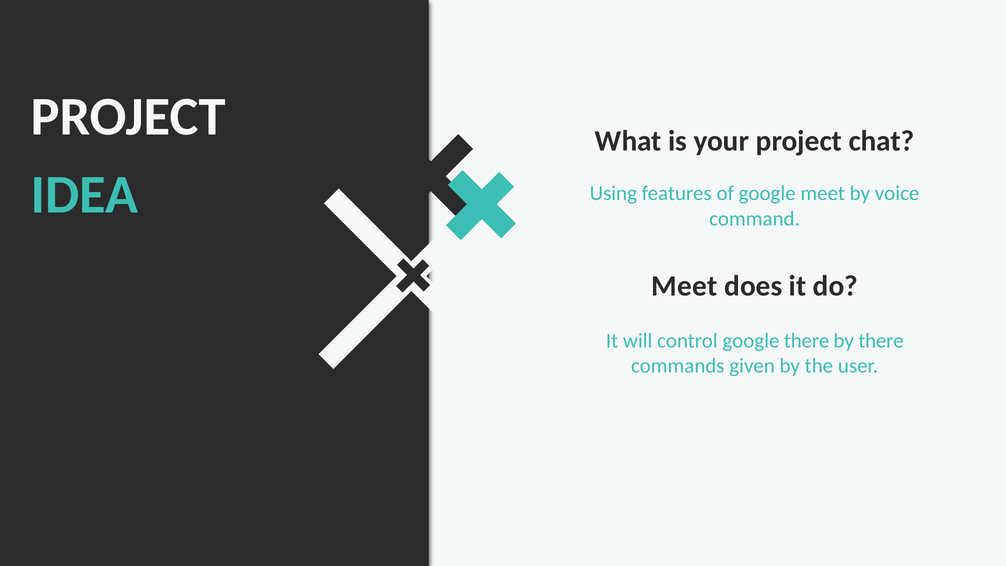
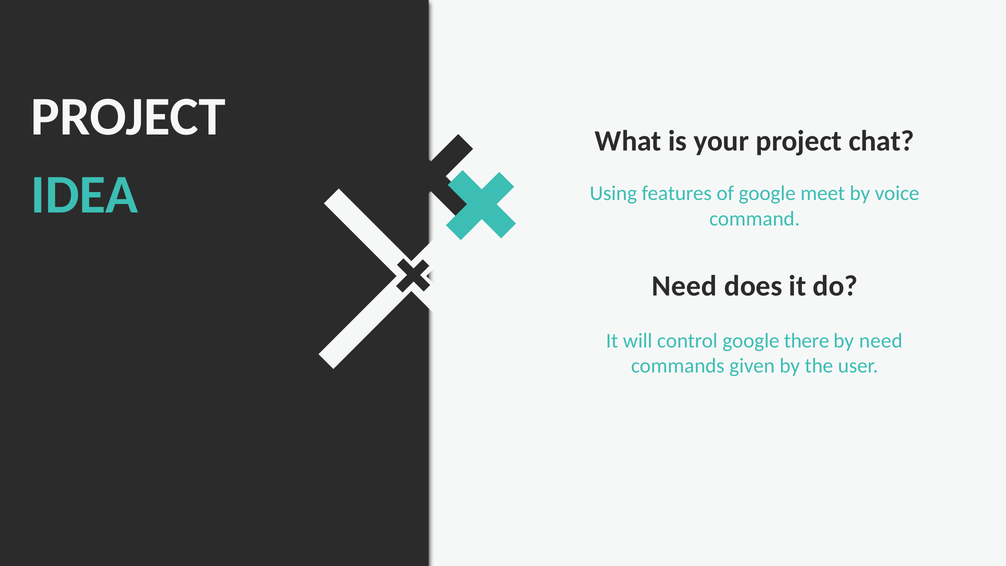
Meet: Meet -> Need (684, 286)
by there: there -> need (881, 341)
